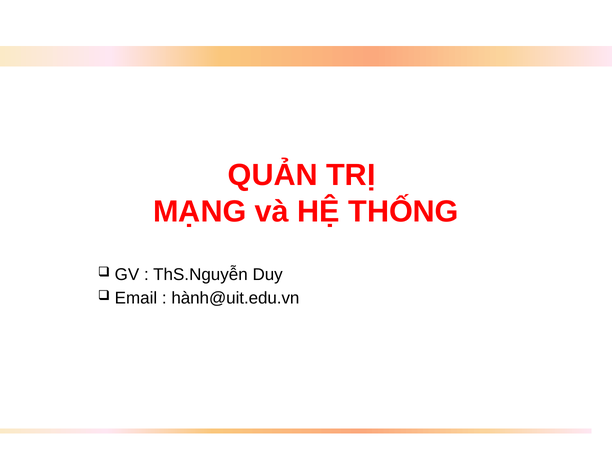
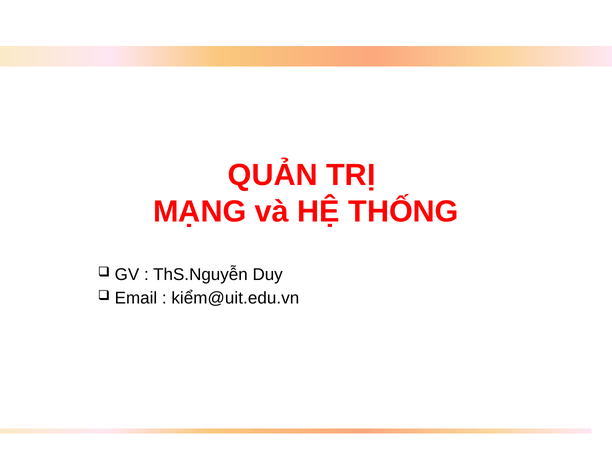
hành@uit.edu.vn: hành@uit.edu.vn -> kiểm@uit.edu.vn (235, 298)
